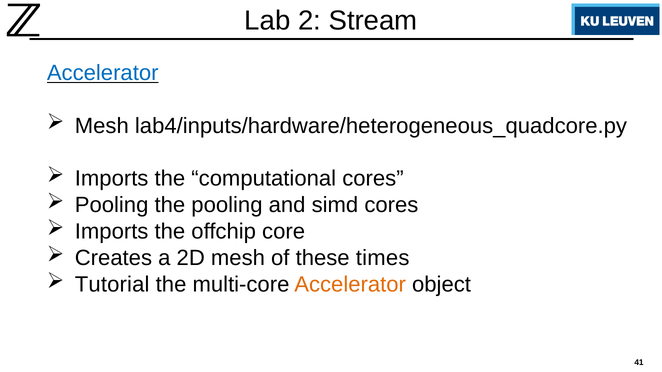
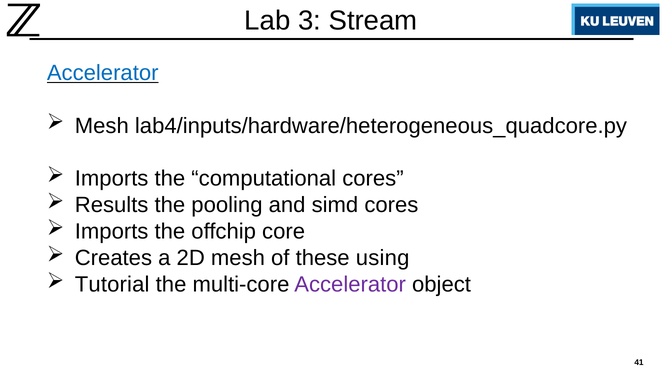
2: 2 -> 3 (310, 20)
Pooling: Pooling -> Results (112, 205)
times: times -> using (383, 258)
Accelerator colour: orange -> purple (350, 285)
